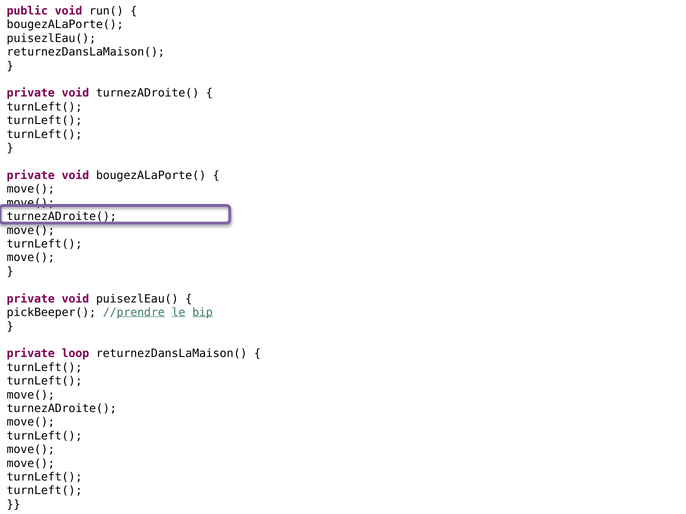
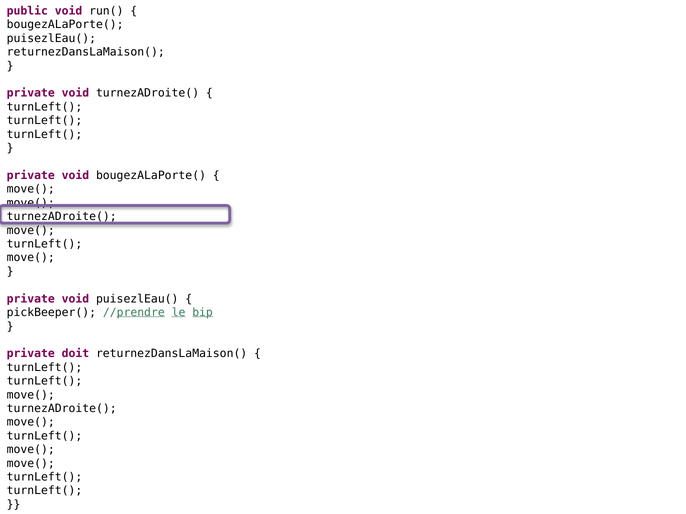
loop: loop -> doit (75, 354)
